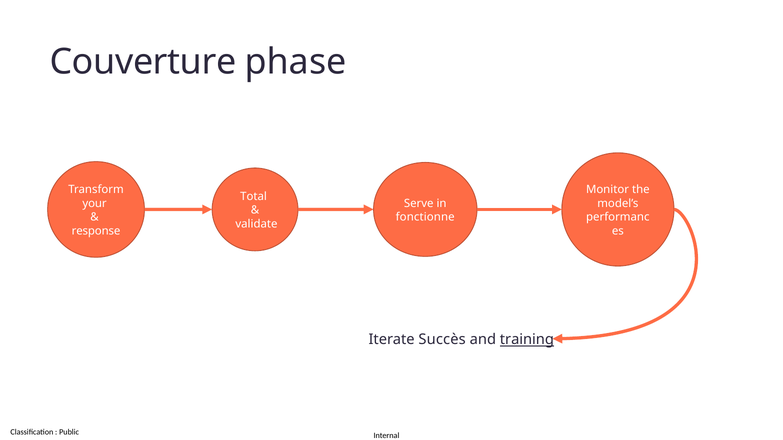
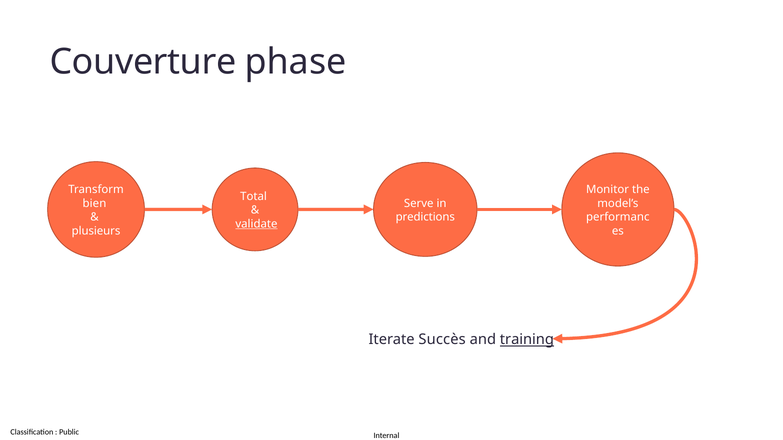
your: your -> bien (94, 204)
fonctionne: fonctionne -> predictions (425, 217)
validate underline: none -> present (256, 224)
response: response -> plusieurs (96, 231)
